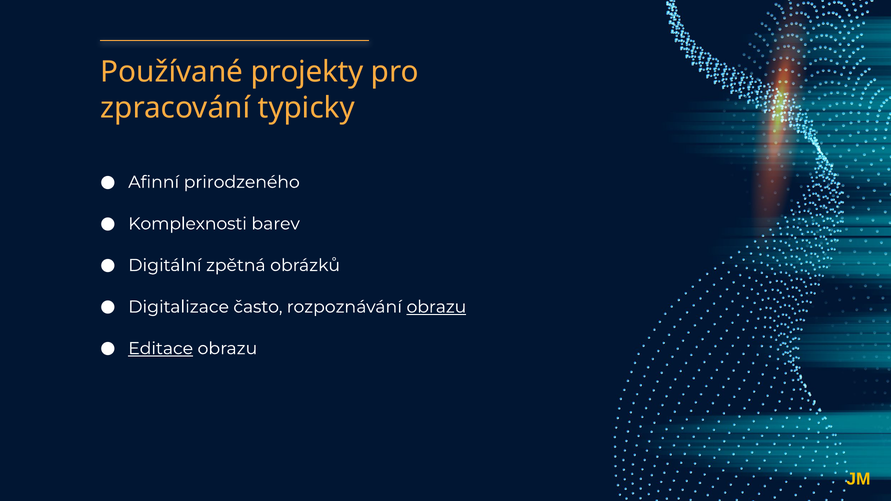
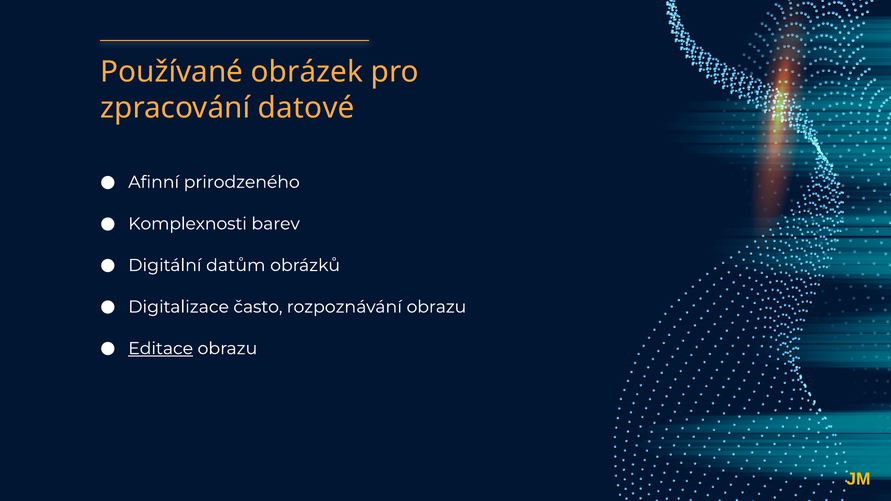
projekty: projekty -> obrázek (307, 72)
typicky: typicky -> datové (306, 108)
zpětná: zpětná -> datům (236, 265)
obrazu underline: present -> none (436, 307)
